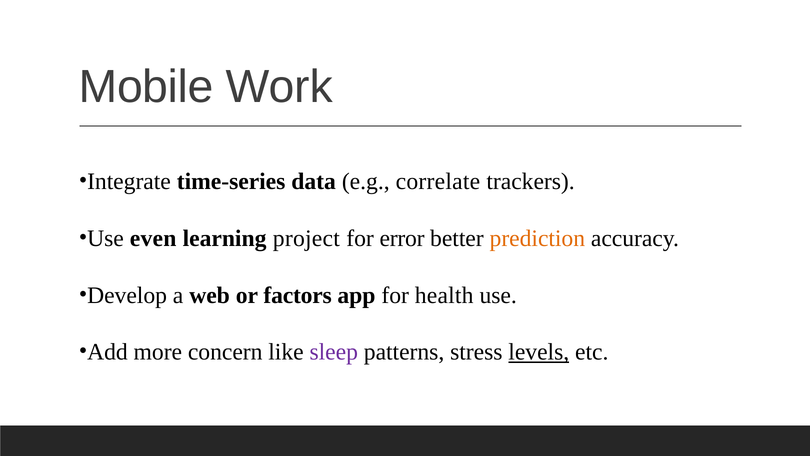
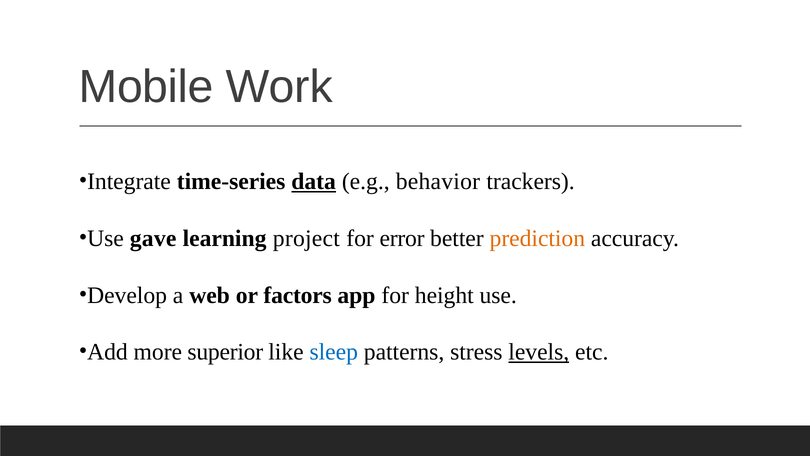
data underline: none -> present (314, 182)
correlate: correlate -> behavior (438, 182)
even: even -> gave (153, 238)
health: health -> height (444, 295)
concern: concern -> superior (225, 352)
sleep colour: purple -> blue (334, 352)
